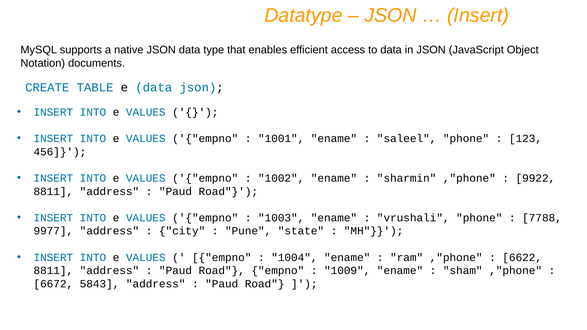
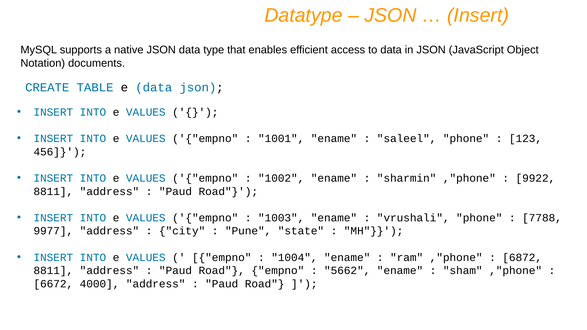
6622: 6622 -> 6872 (522, 258)
1009: 1009 -> 5662 (347, 271)
5843: 5843 -> 4000 (100, 284)
